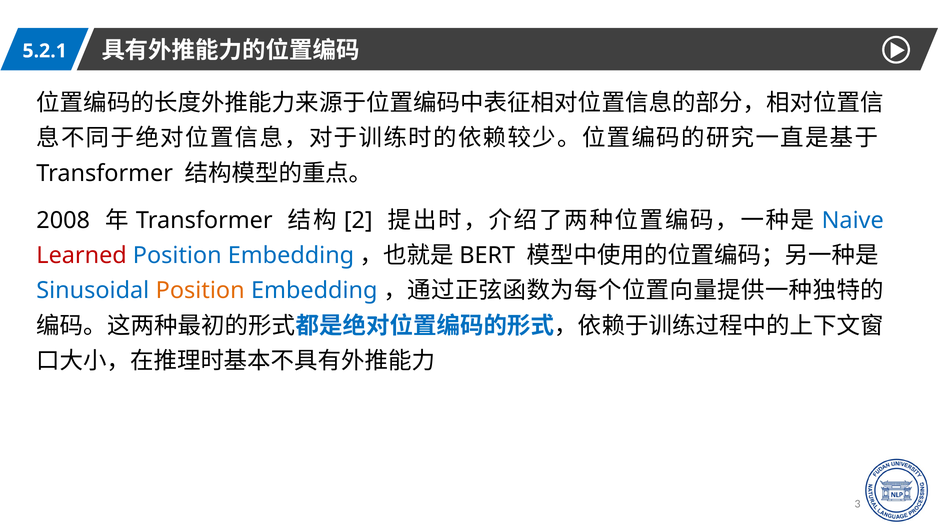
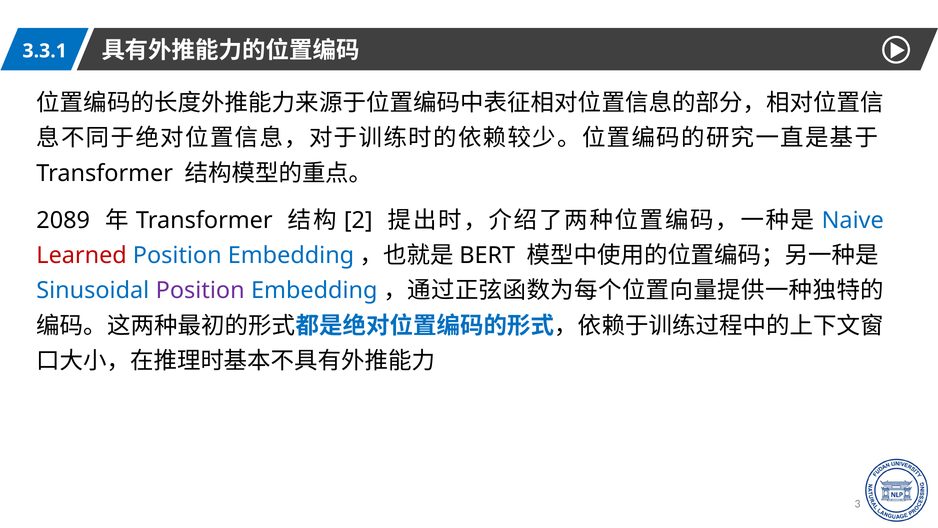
5.2.1: 5.2.1 -> 3.3.1 (45, 51)
2008: 2008 -> 2089 (63, 220)
Position colour: orange -> purple (200, 290)
